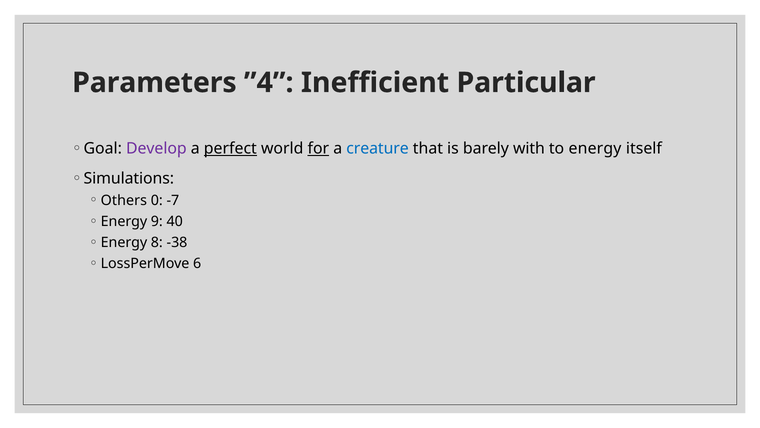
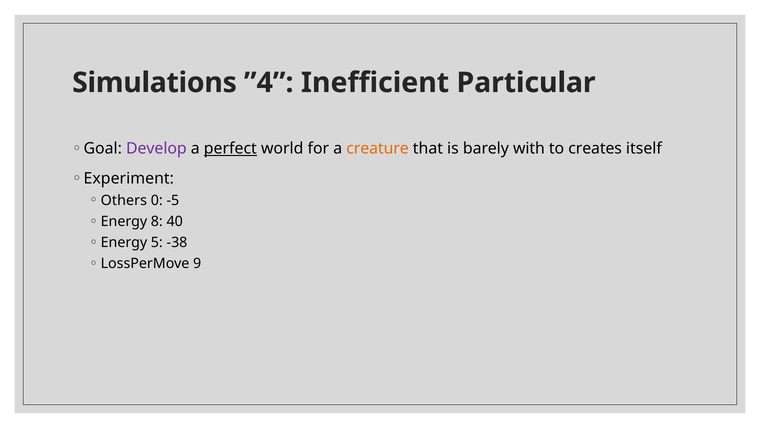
Parameters: Parameters -> Simulations (154, 83)
for underline: present -> none (318, 148)
creature colour: blue -> orange (378, 148)
to energy: energy -> creates (595, 148)
Simulations: Simulations -> Experiment (129, 178)
-7: -7 -> -5 (173, 200)
9: 9 -> 8 (157, 221)
8: 8 -> 5 (157, 242)
6: 6 -> 9 (197, 263)
